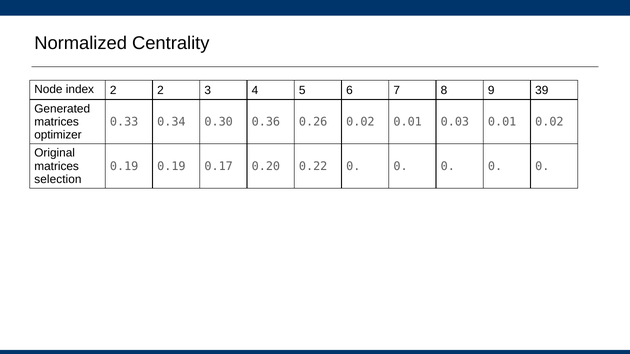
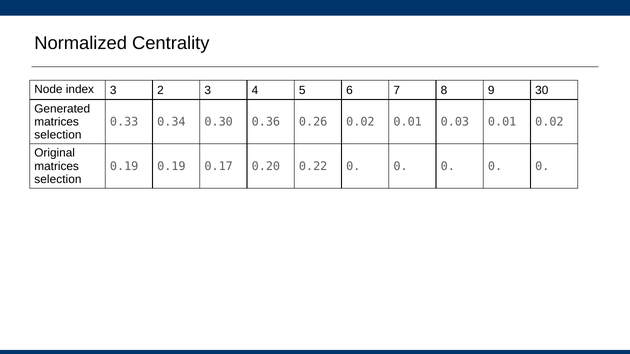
index 2: 2 -> 3 (113, 90)
39: 39 -> 30 (542, 90)
optimizer: optimizer -> selection (58, 135)
